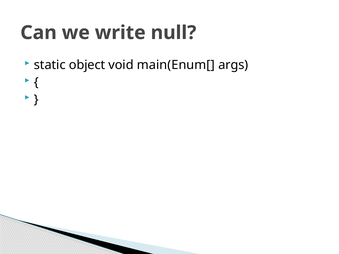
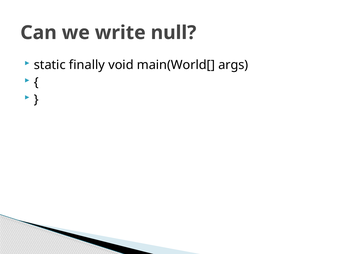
object: object -> finally (87, 65)
main(Enum[: main(Enum[ -> main(World[ (176, 65)
